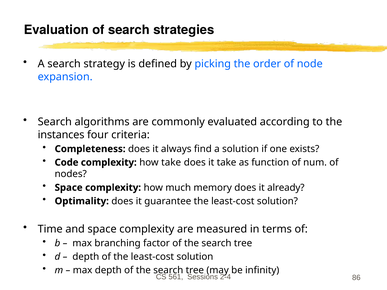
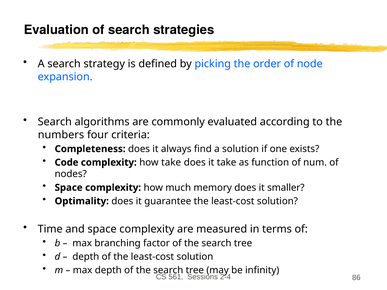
instances: instances -> numbers (61, 135)
already: already -> smaller (286, 188)
